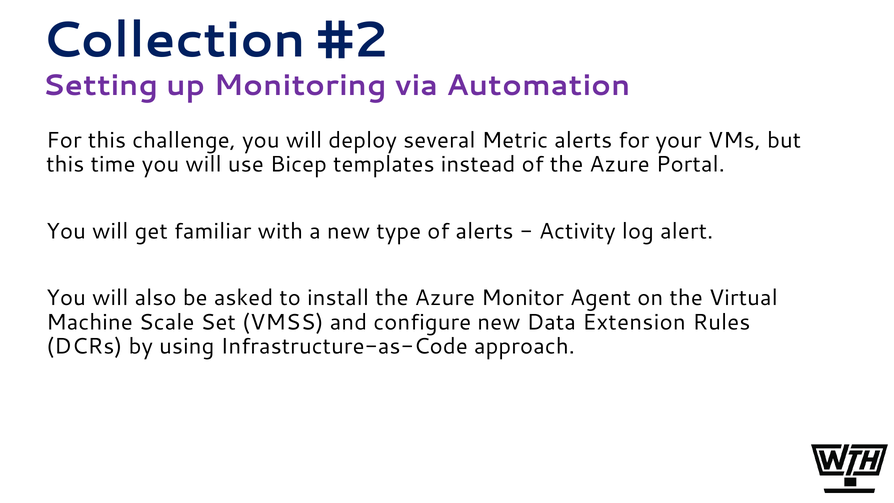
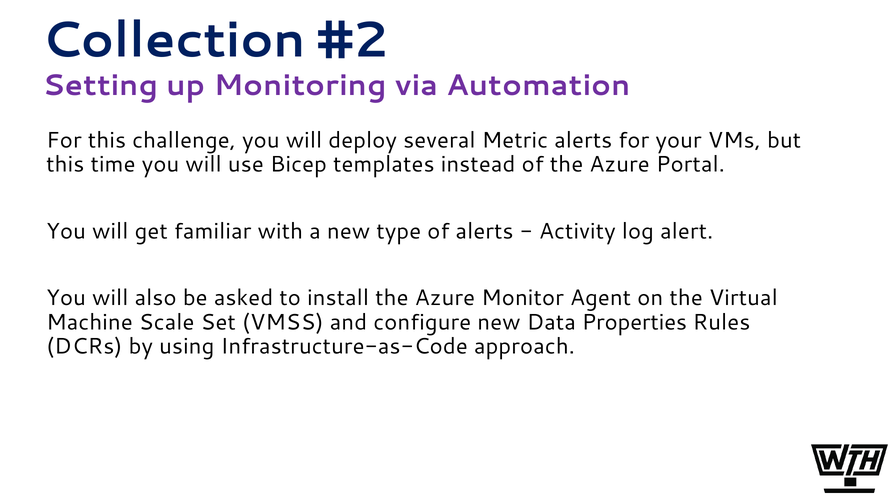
Extension: Extension -> Properties (634, 322)
